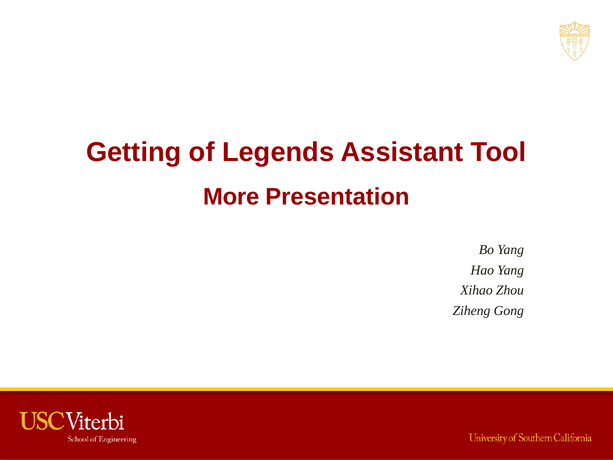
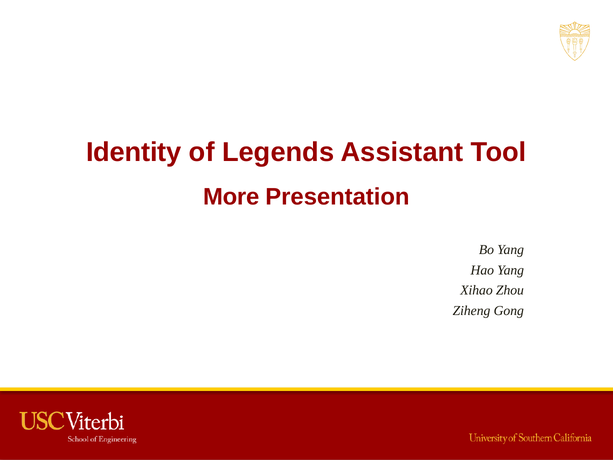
Getting: Getting -> Identity (134, 152)
